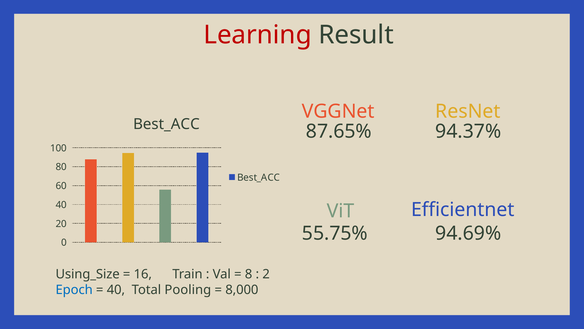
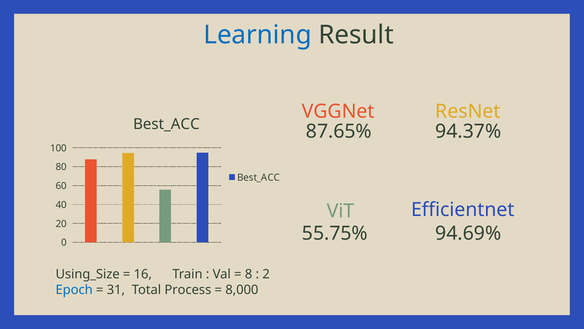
Learning colour: red -> blue (258, 35)
40: 40 -> 31 (116, 289)
Pooling: Pooling -> Process (188, 289)
